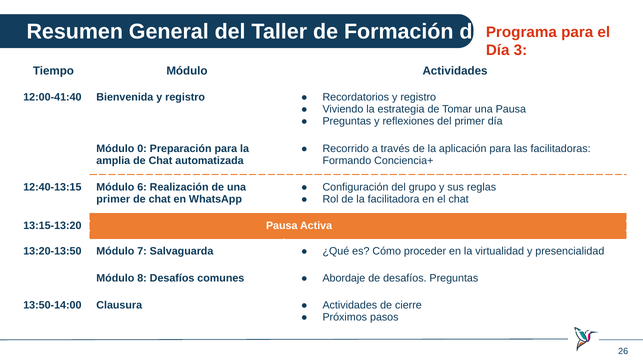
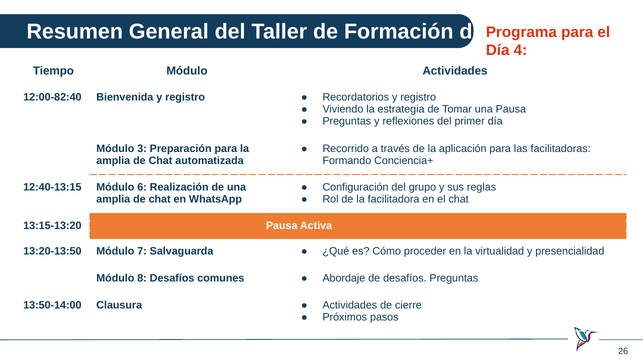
3: 3 -> 4 (520, 50)
12:00-41:40: 12:00-41:40 -> 12:00-82:40 (52, 97)
0: 0 -> 3 (142, 148)
primer: primer -> amplia (113, 199)
